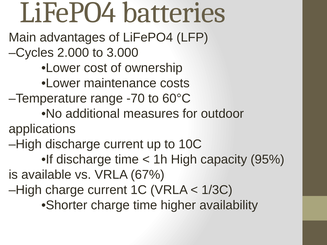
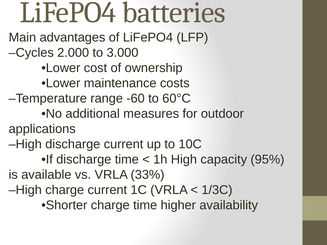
-70: -70 -> -60 (136, 98)
67%: 67% -> 33% (148, 175)
